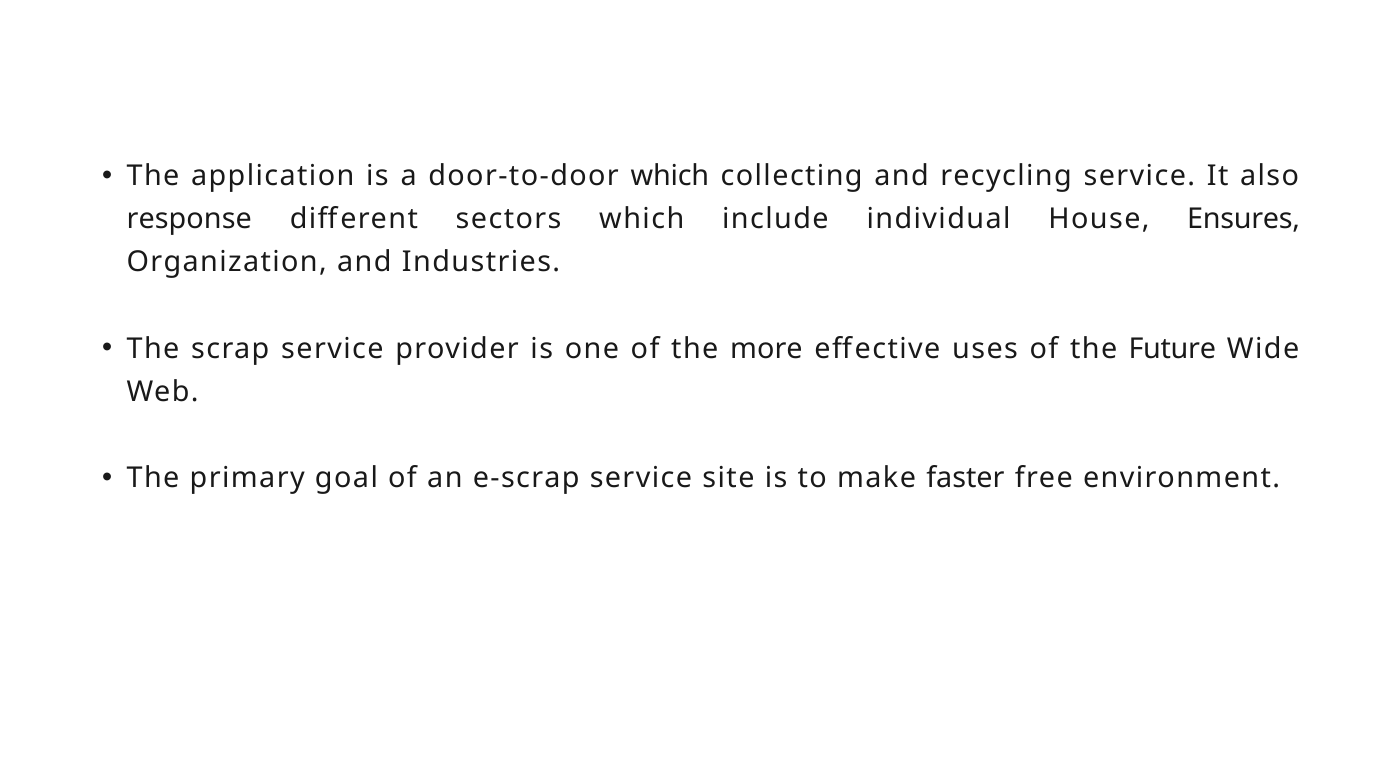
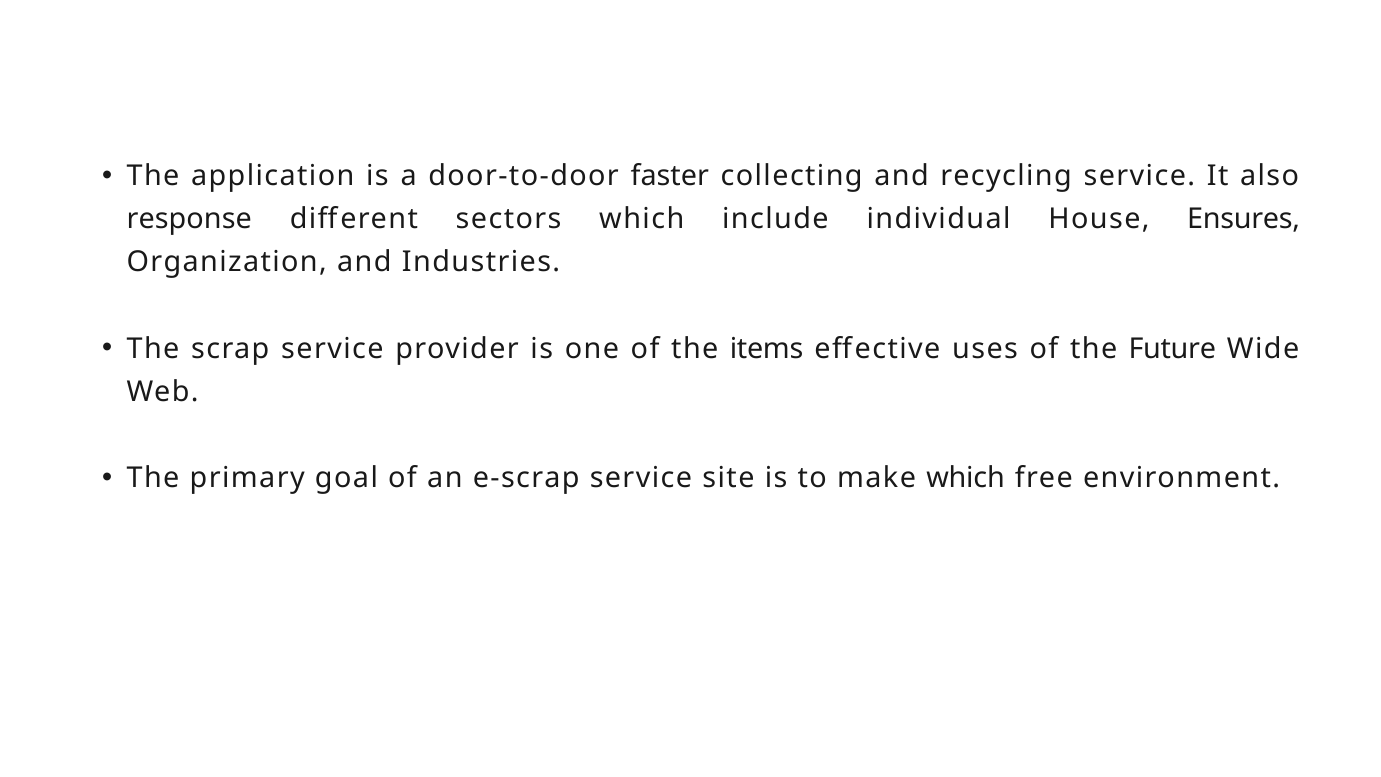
door-to-door which: which -> faster (670, 176)
more: more -> items (767, 349)
make faster: faster -> which (966, 478)
